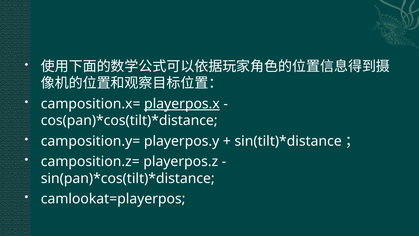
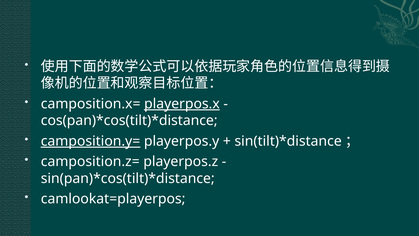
camposition.y= underline: none -> present (91, 141)
